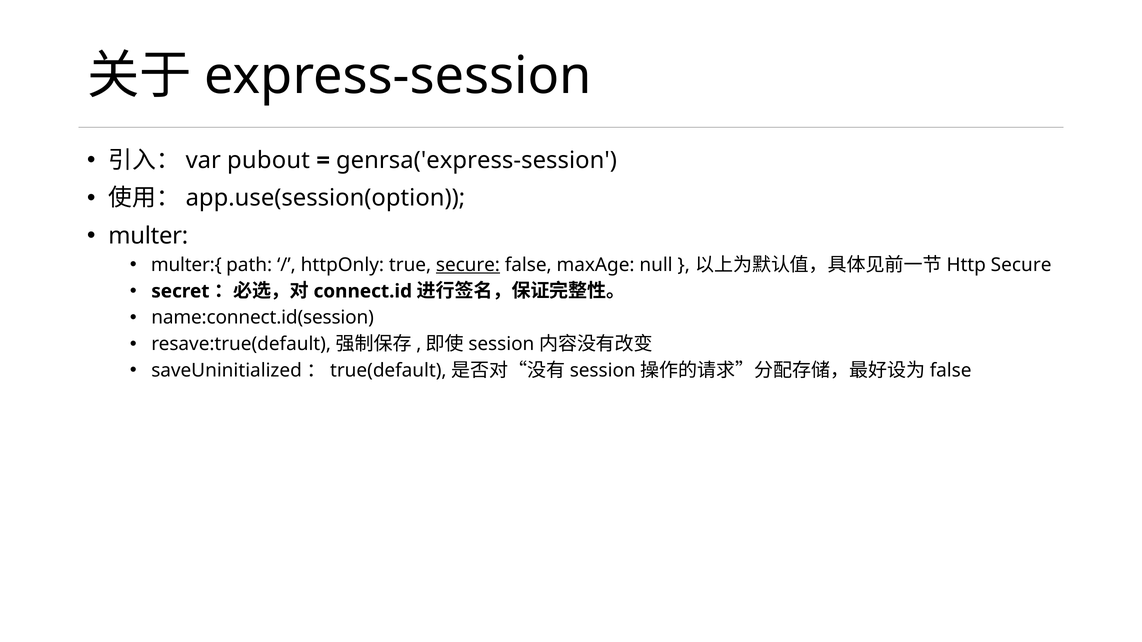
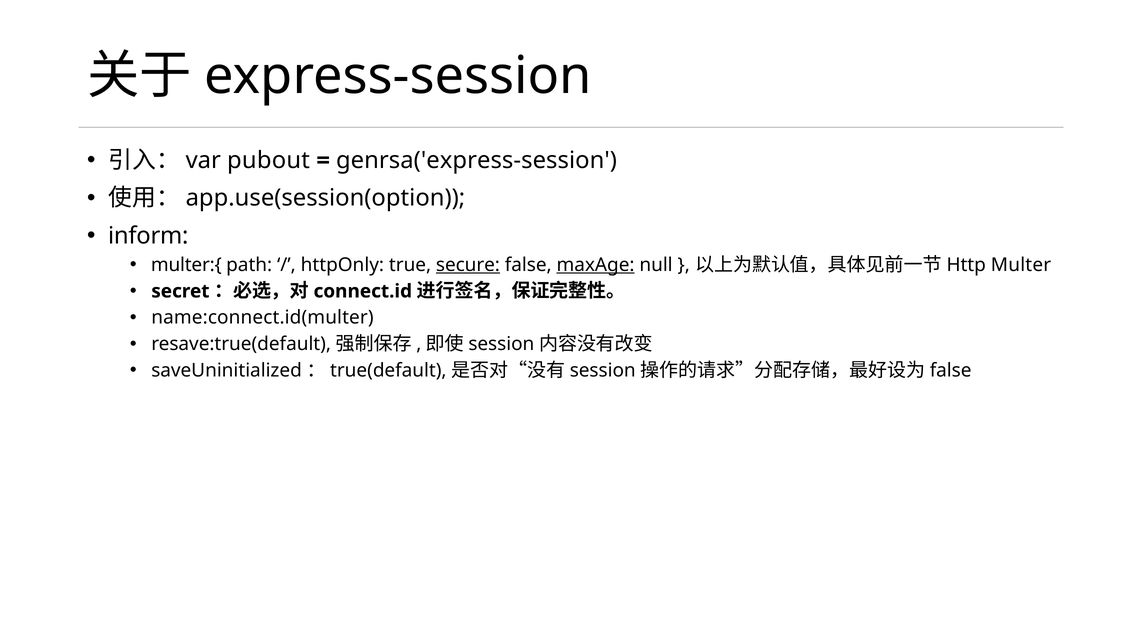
multer: multer -> inform (148, 236)
maxAge underline: none -> present (596, 265)
Secure: Secure -> Multer (1021, 265)
name:connect.id(session: name:connect.id(session -> name:connect.id(multer (262, 318)
